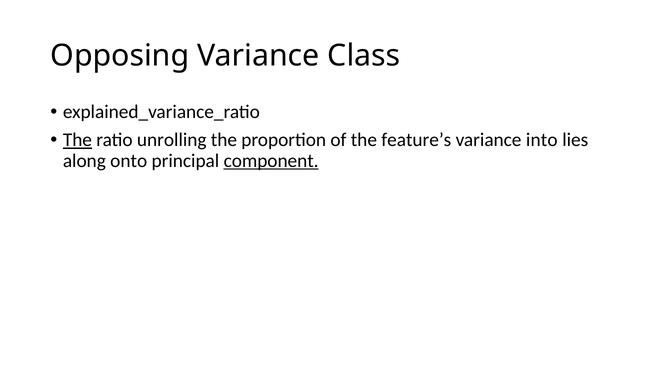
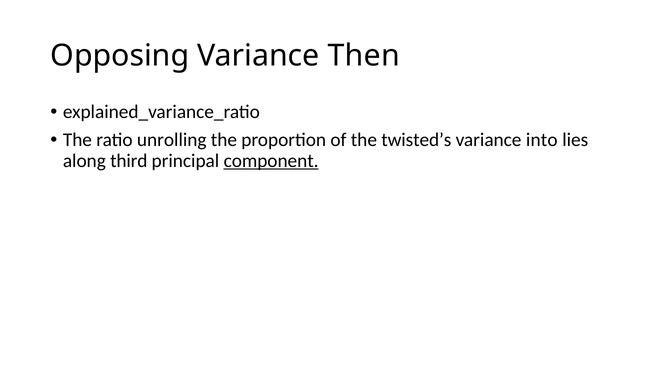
Class: Class -> Then (364, 56)
The underline: present -> none (77, 140)
feature’s: feature’s -> twisted’s (416, 140)
onto: onto -> third (129, 161)
